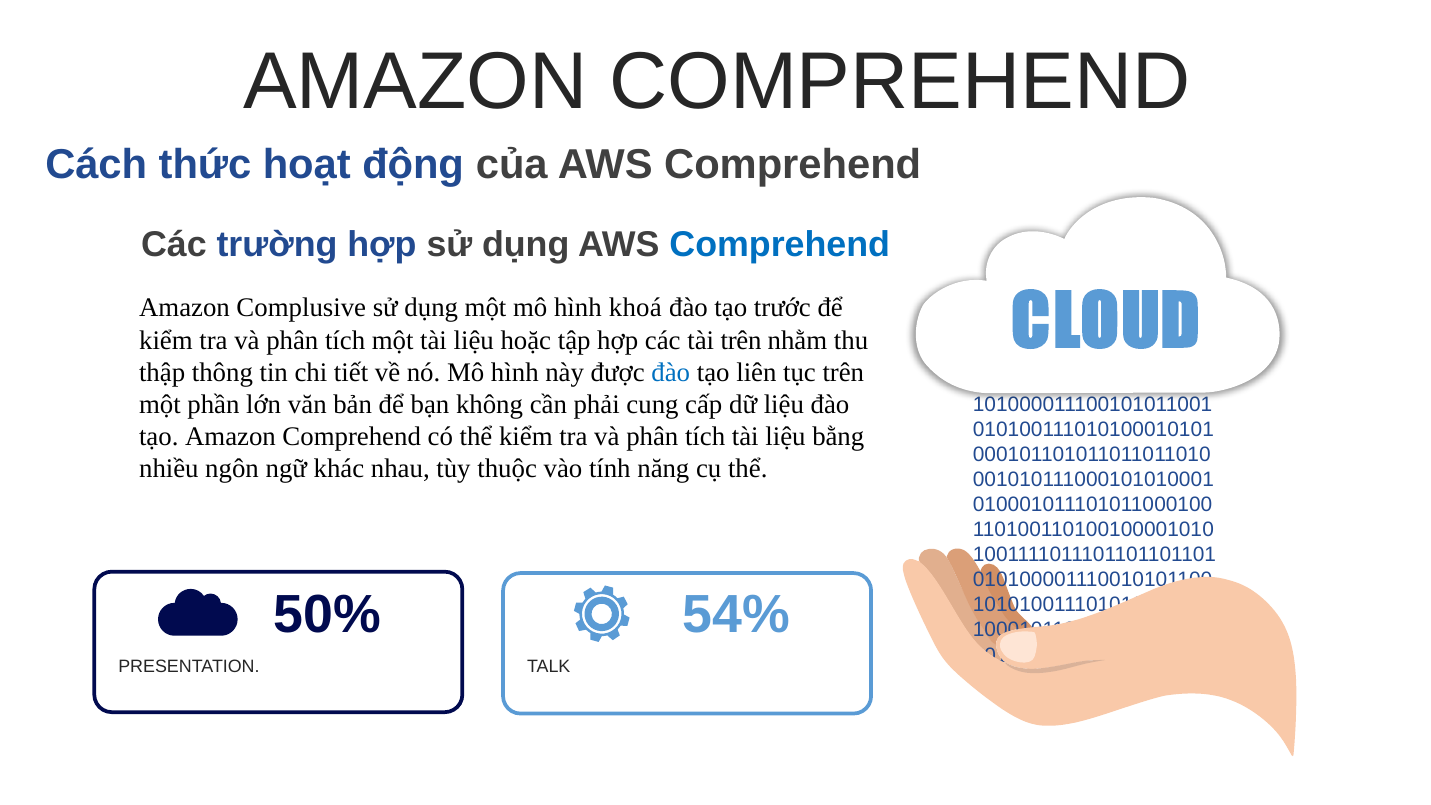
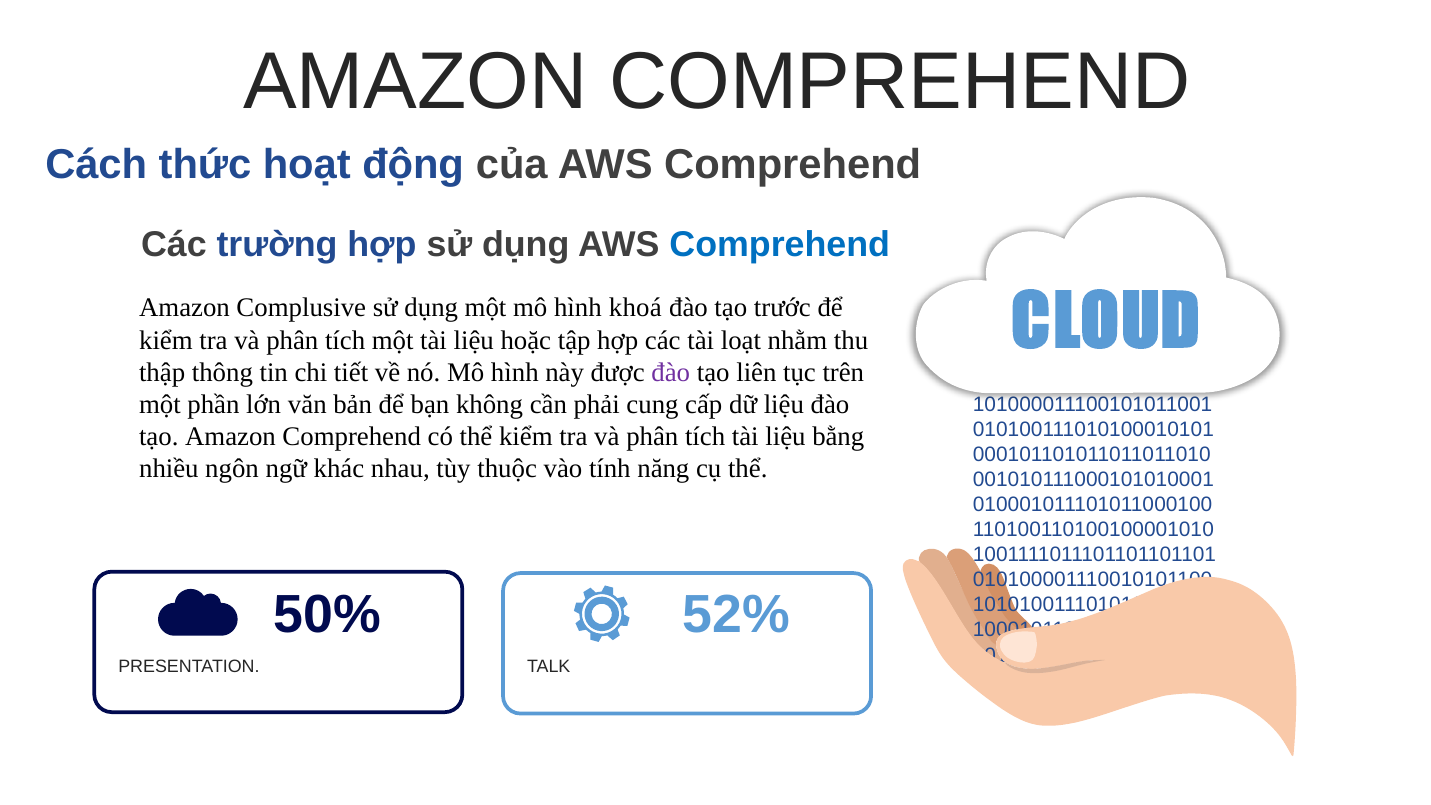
tài trên: trên -> loạt (741, 340)
đào colour: blue -> purple (671, 372)
54%: 54% -> 52% (736, 615)
